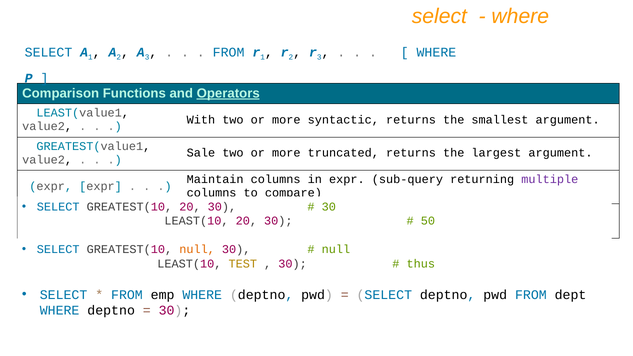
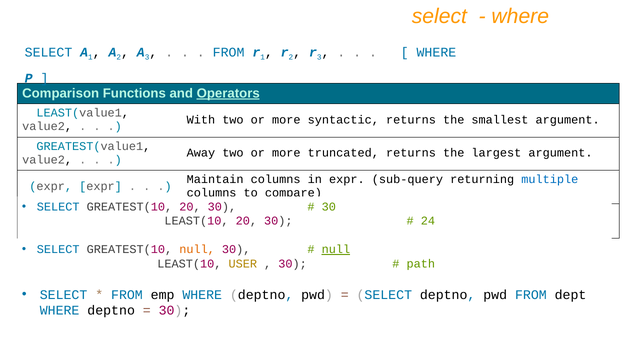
Sale: Sale -> Away (201, 153)
multiple colour: purple -> blue (550, 180)
50: 50 -> 24 (428, 221)
null underline: none -> present (336, 249)
TEST: TEST -> USER (243, 264)
thus: thus -> path (421, 264)
